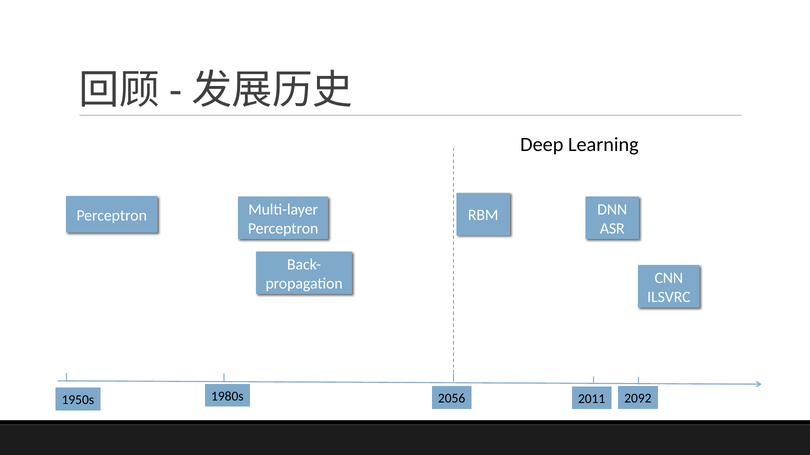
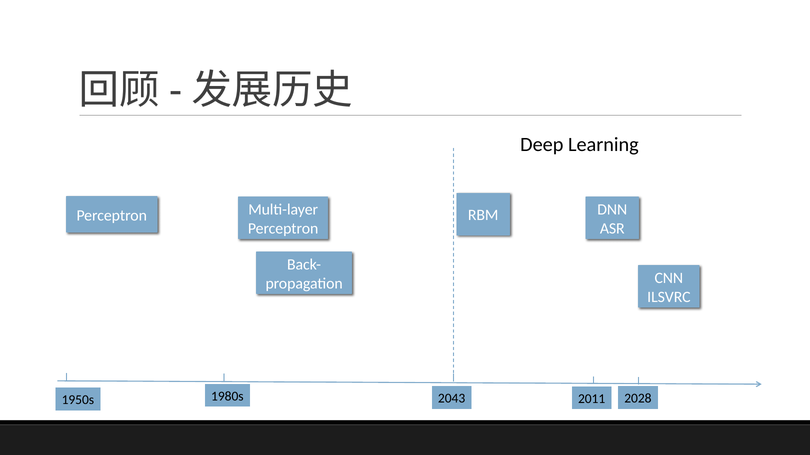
2056: 2056 -> 2043 (452, 399)
2092: 2092 -> 2028 (638, 399)
